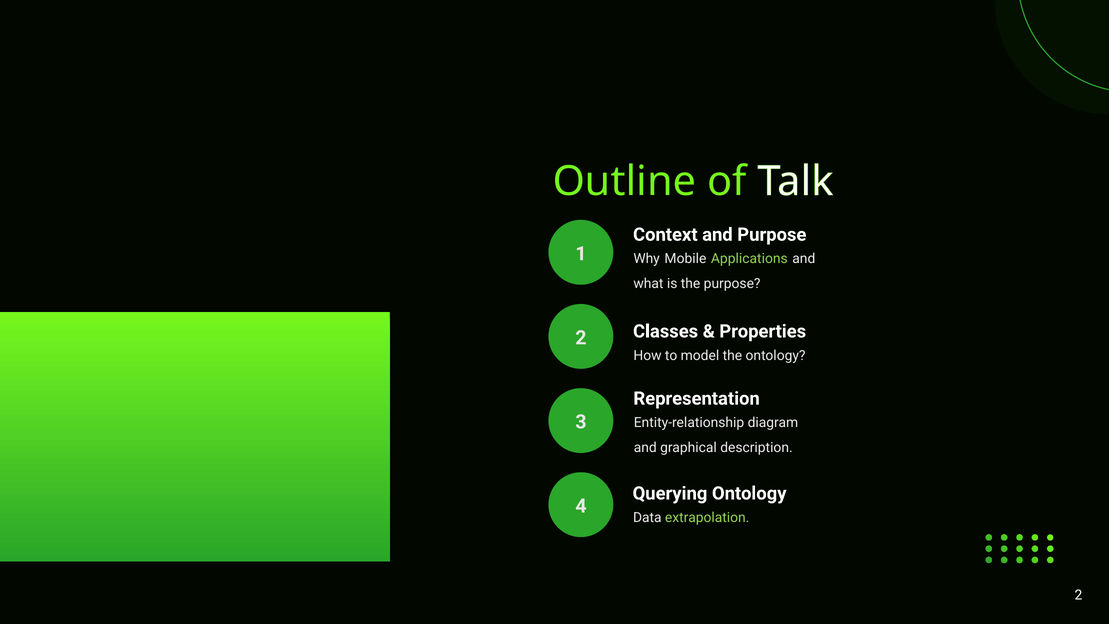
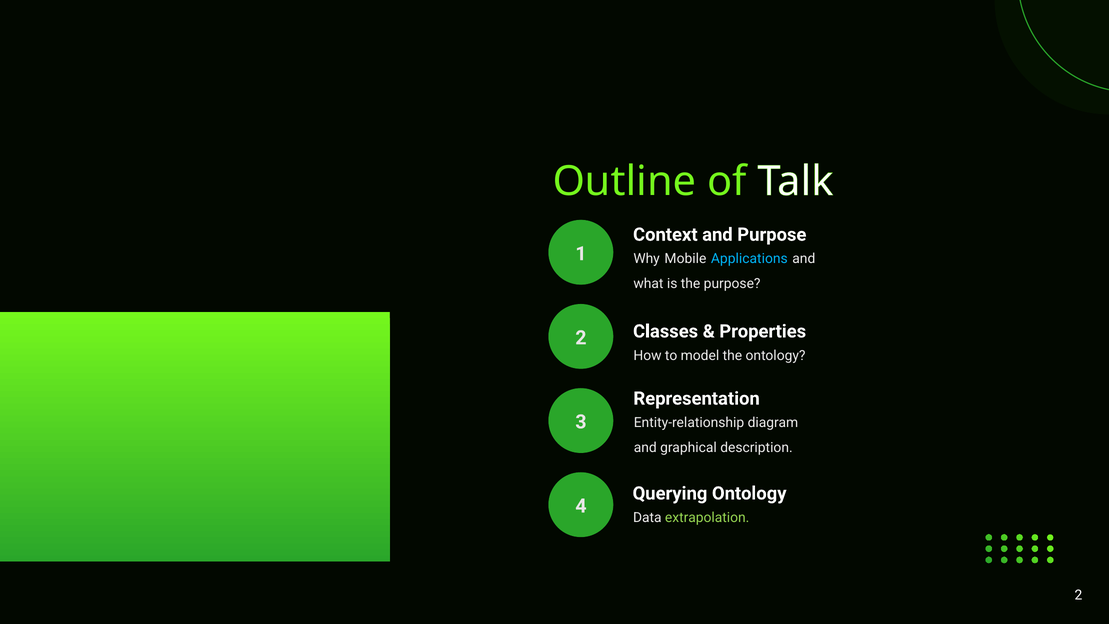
Applications colour: light green -> light blue (749, 259)
